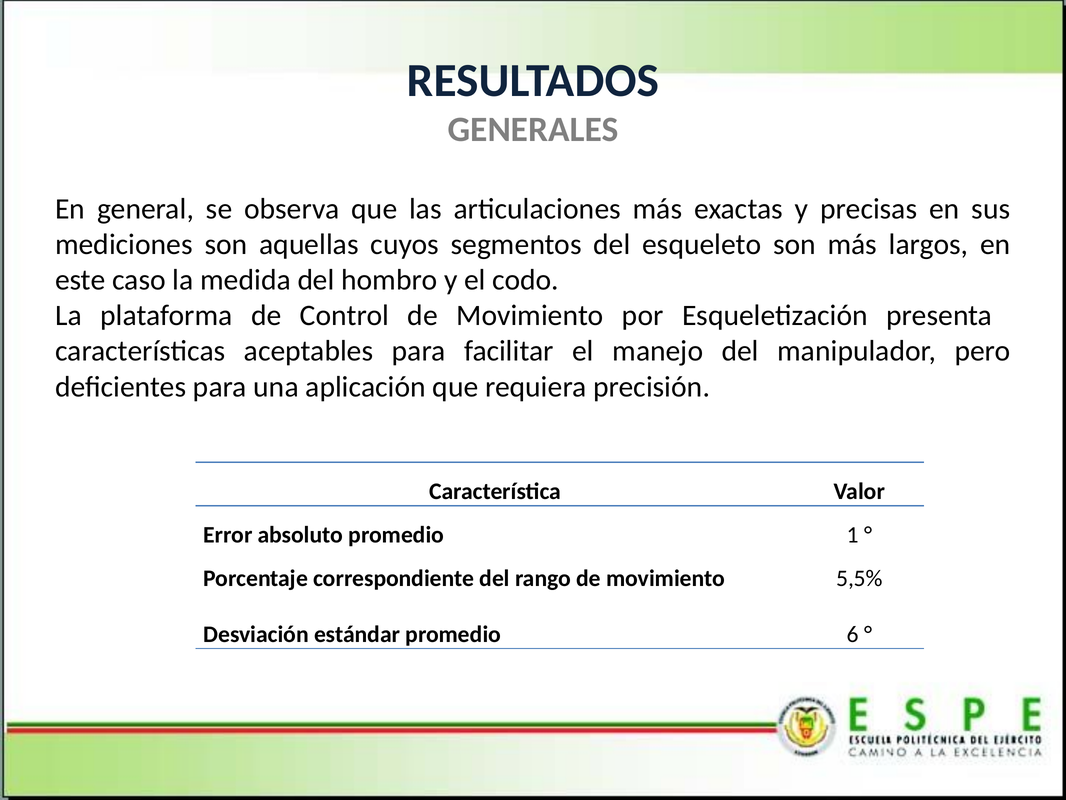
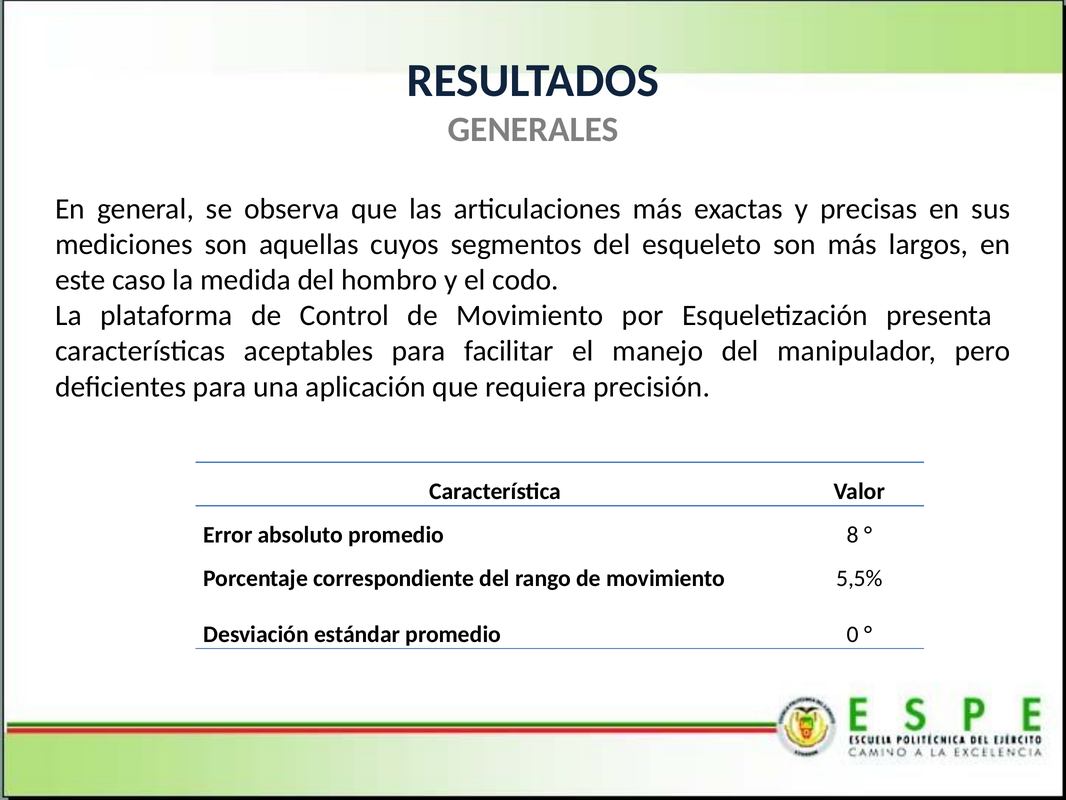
1: 1 -> 8 (853, 535)
6: 6 -> 0 (853, 634)
